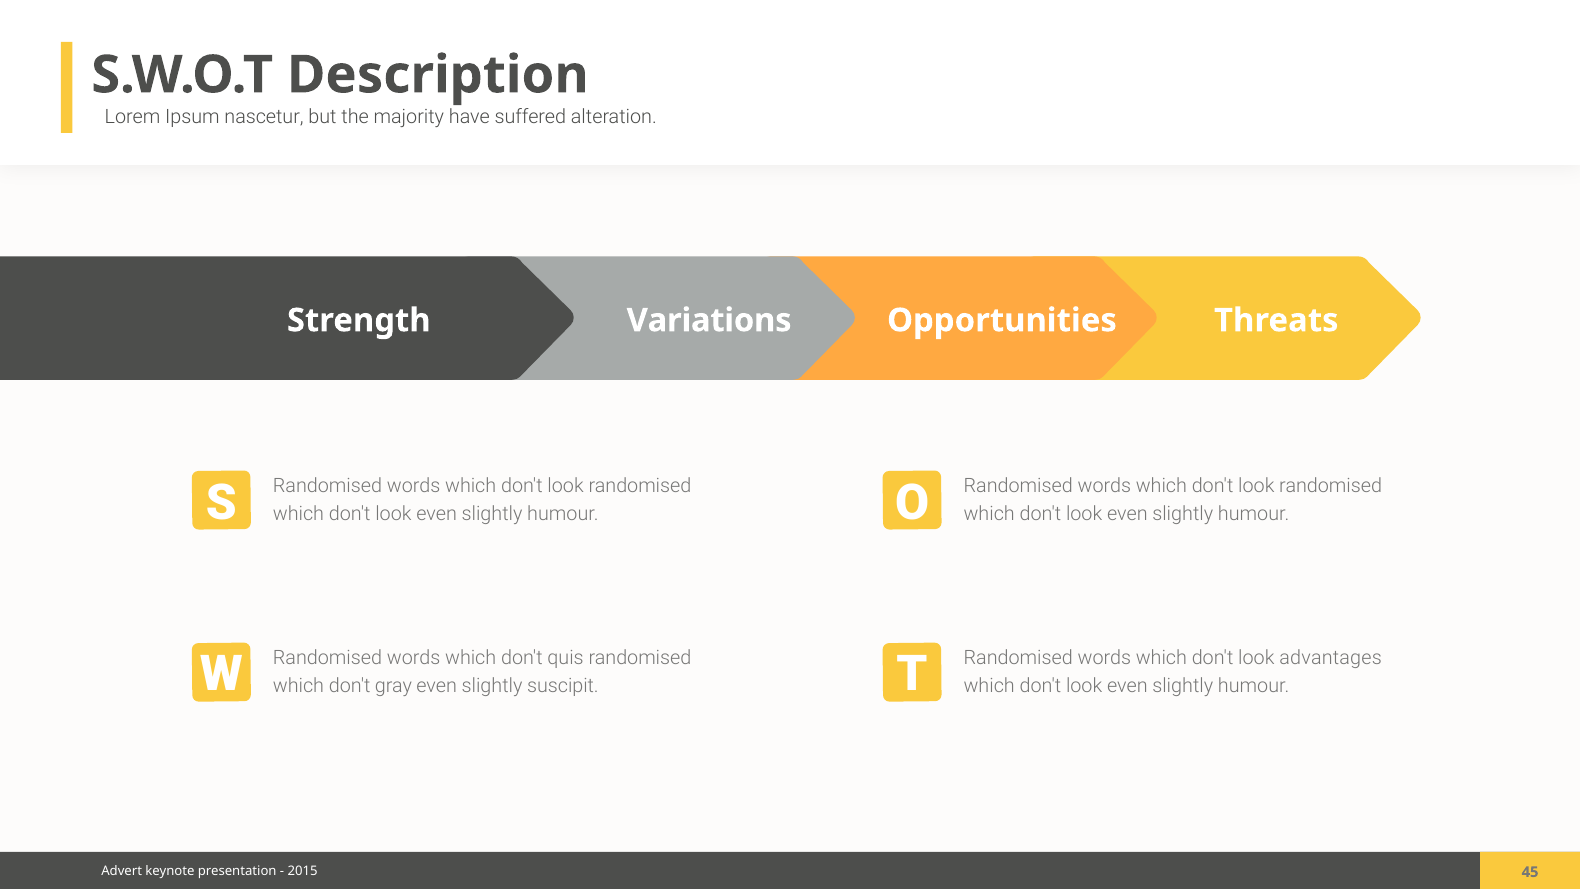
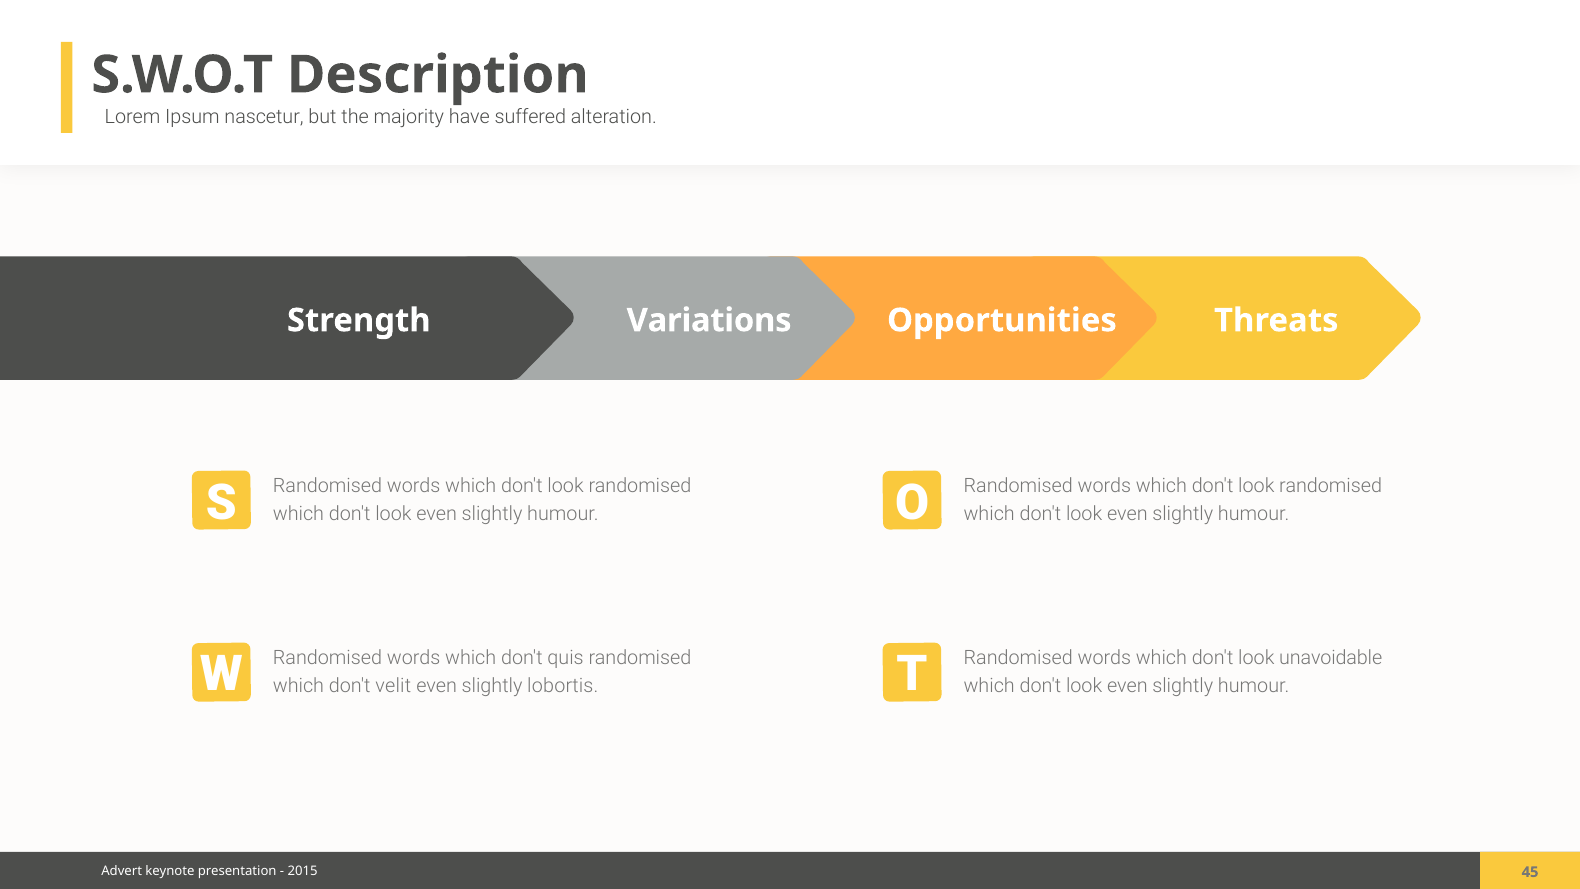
advantages: advantages -> unavoidable (1331, 657)
gray: gray -> velit (393, 686)
suscipit: suscipit -> lobortis (563, 686)
